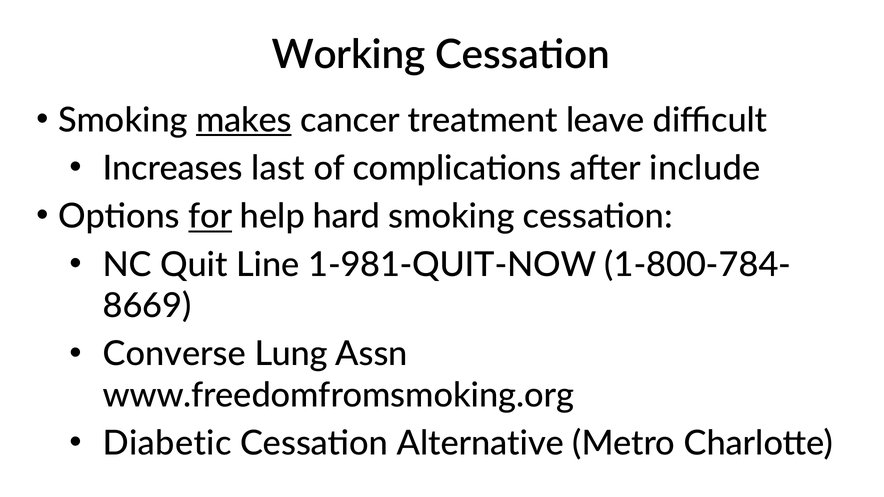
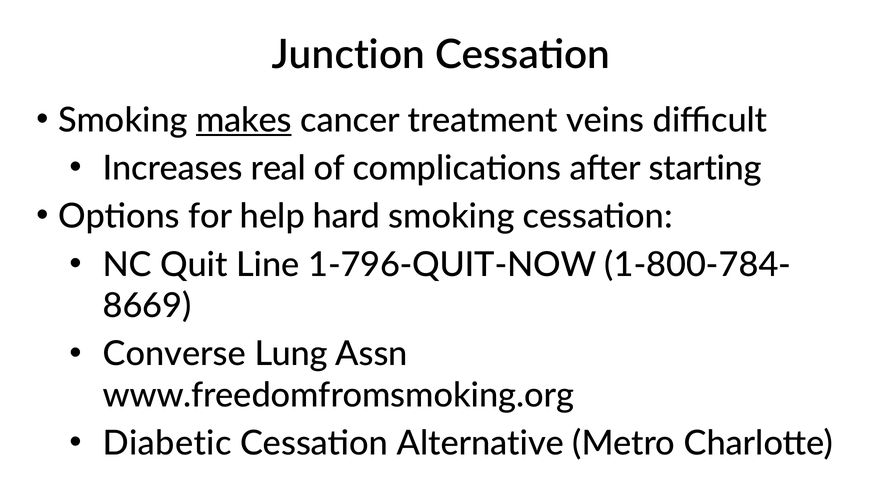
Working: Working -> Junction (348, 55)
leave: leave -> veins (605, 120)
last: last -> real (278, 168)
include: include -> starting (705, 168)
for underline: present -> none (210, 217)
1-981-QUIT-NOW: 1-981-QUIT-NOW -> 1-796-QUIT-NOW (452, 265)
